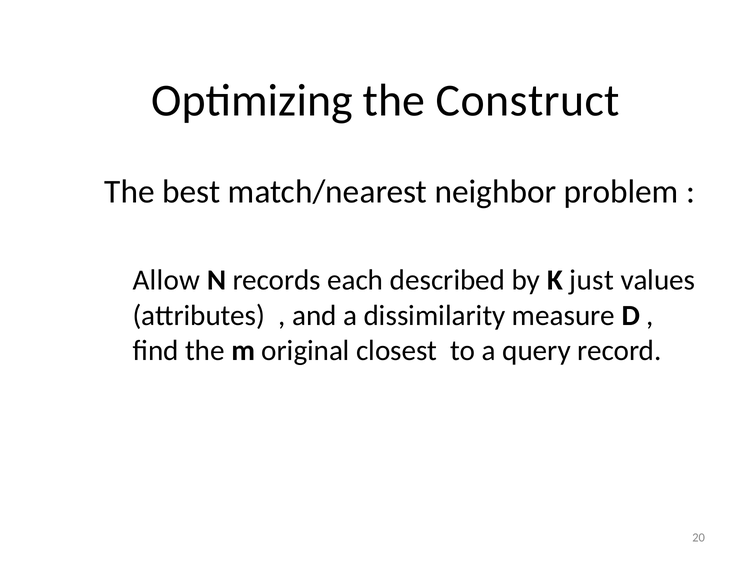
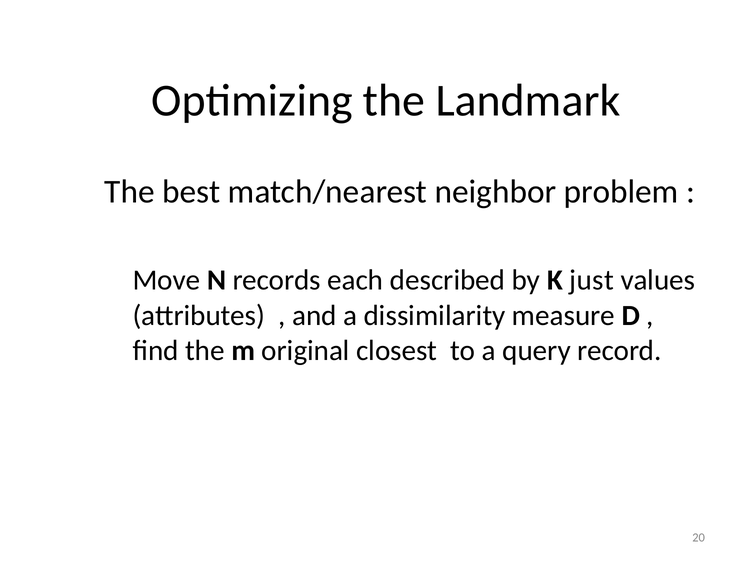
Construct: Construct -> Landmark (528, 101)
Allow: Allow -> Move (167, 280)
